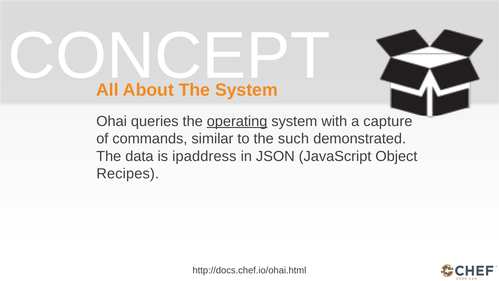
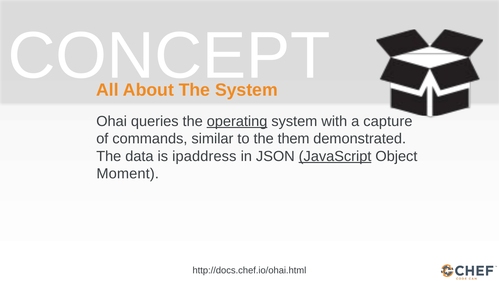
such: such -> them (294, 139)
JavaScript underline: none -> present (335, 156)
Recipes: Recipes -> Moment (128, 174)
